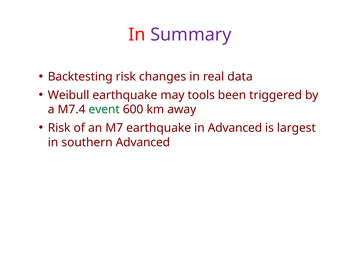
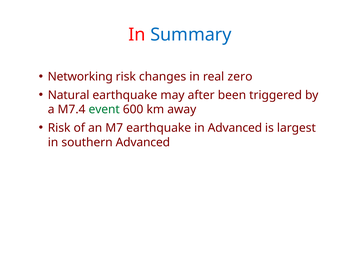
Summary colour: purple -> blue (191, 35)
Backtesting: Backtesting -> Networking (80, 77)
data: data -> zero (240, 77)
Weibull: Weibull -> Natural (69, 95)
tools: tools -> after (201, 95)
